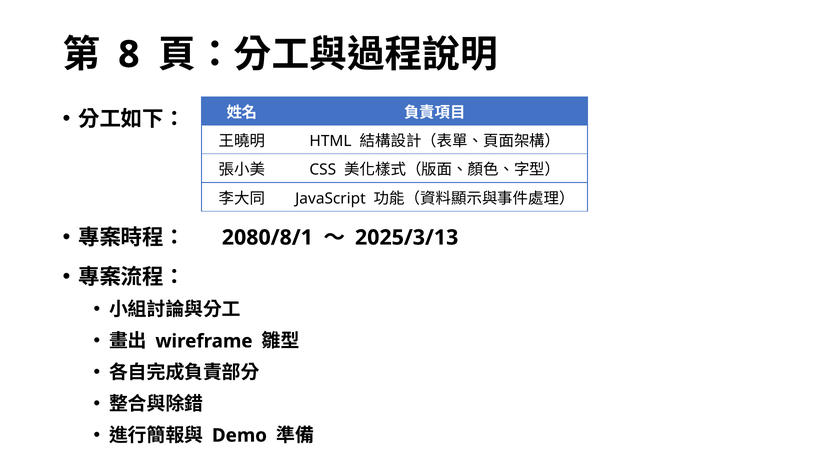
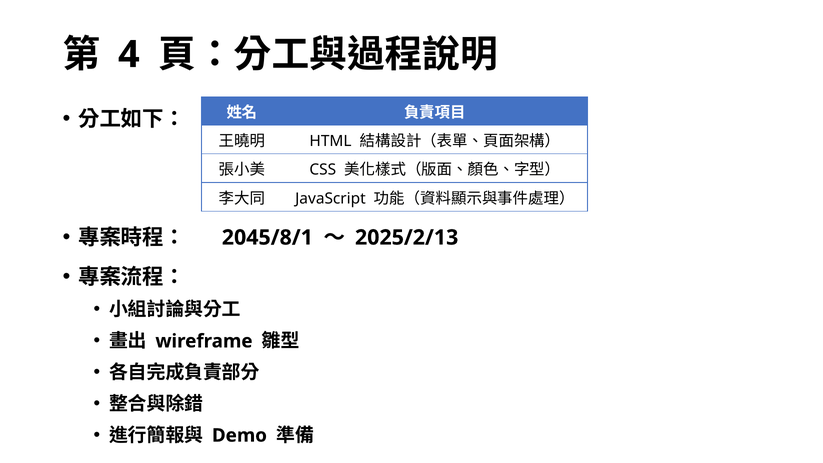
8: 8 -> 4 (129, 55)
2080/8/1: 2080/8/1 -> 2045/8/1 (267, 238)
2025/3/13: 2025/3/13 -> 2025/2/13 (407, 238)
